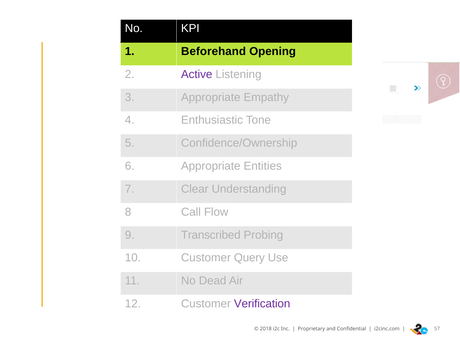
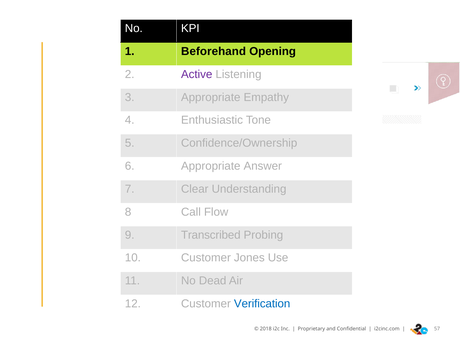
Entities: Entities -> Answer (263, 166)
Query: Query -> Jones (249, 258)
Verification colour: purple -> blue (262, 304)
